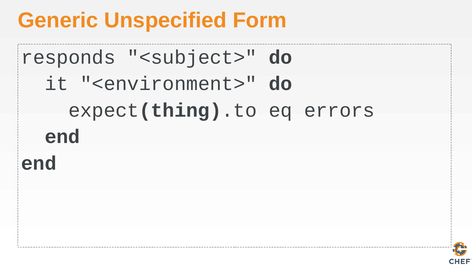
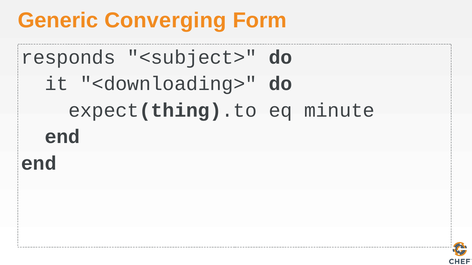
Unspecified: Unspecified -> Converging (165, 20)
<environment>: <environment> -> <downloading> (169, 84)
errors: errors -> minute (339, 111)
